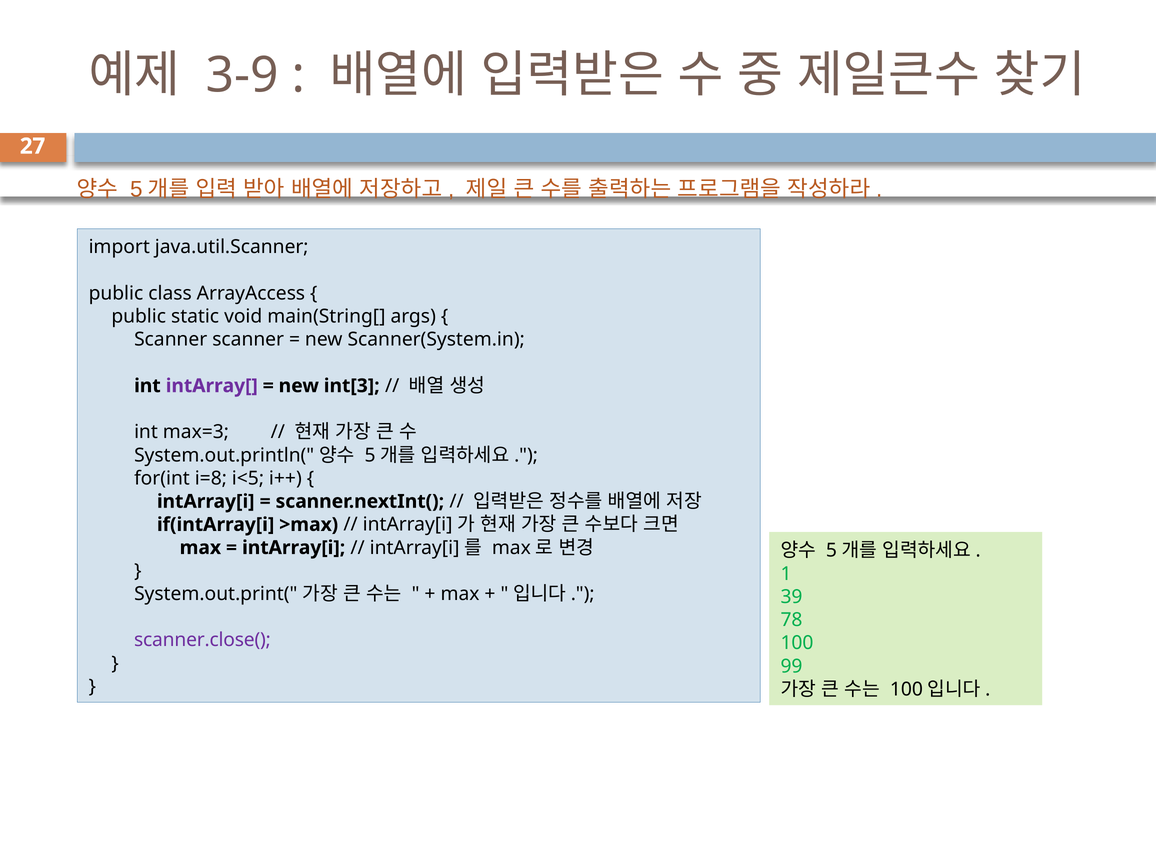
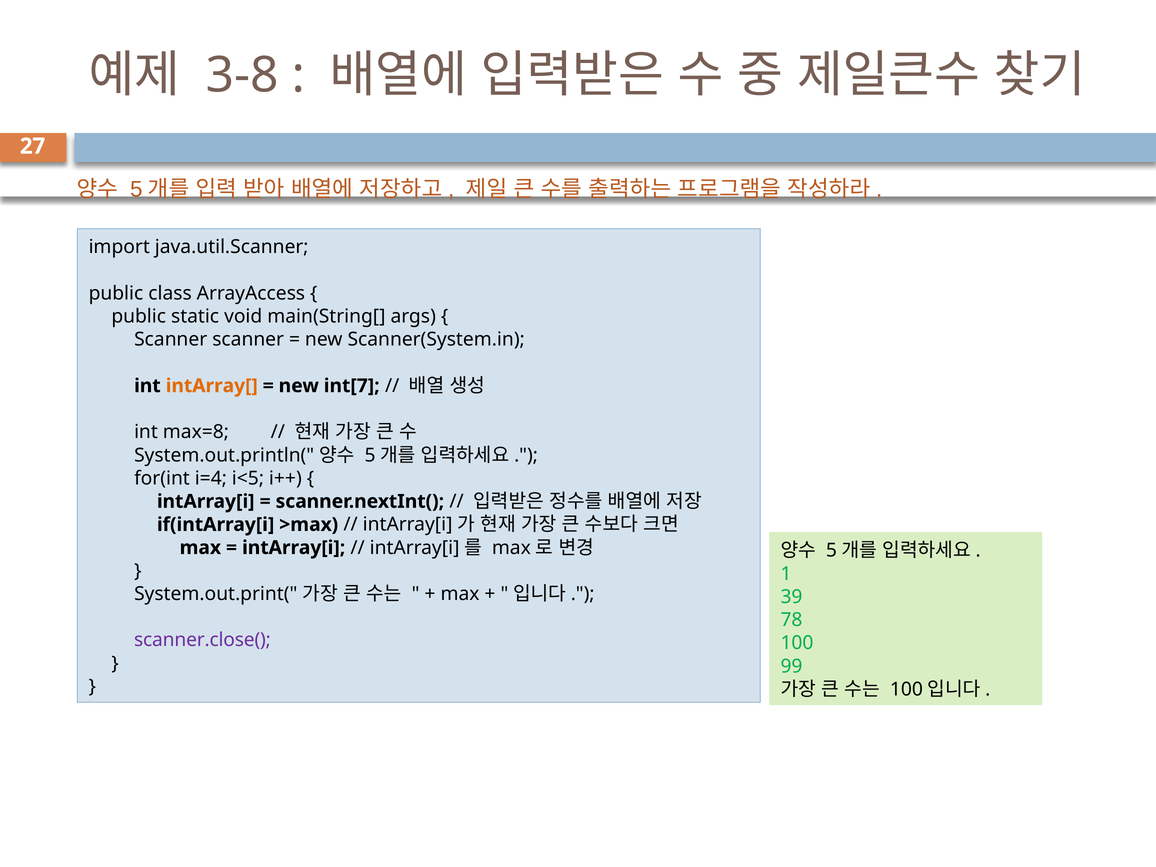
3-9: 3-9 -> 3-8 (242, 75)
intArray[ colour: purple -> orange (212, 386)
int[3: int[3 -> int[7 (352, 386)
max=3: max=3 -> max=8 (196, 432)
i=8: i=8 -> i=4 (211, 478)
